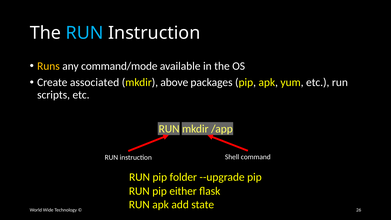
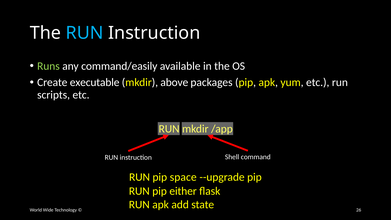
Runs colour: yellow -> light green (48, 66)
command/mode: command/mode -> command/easily (119, 66)
associated: associated -> executable (95, 82)
folder: folder -> space (183, 177)
